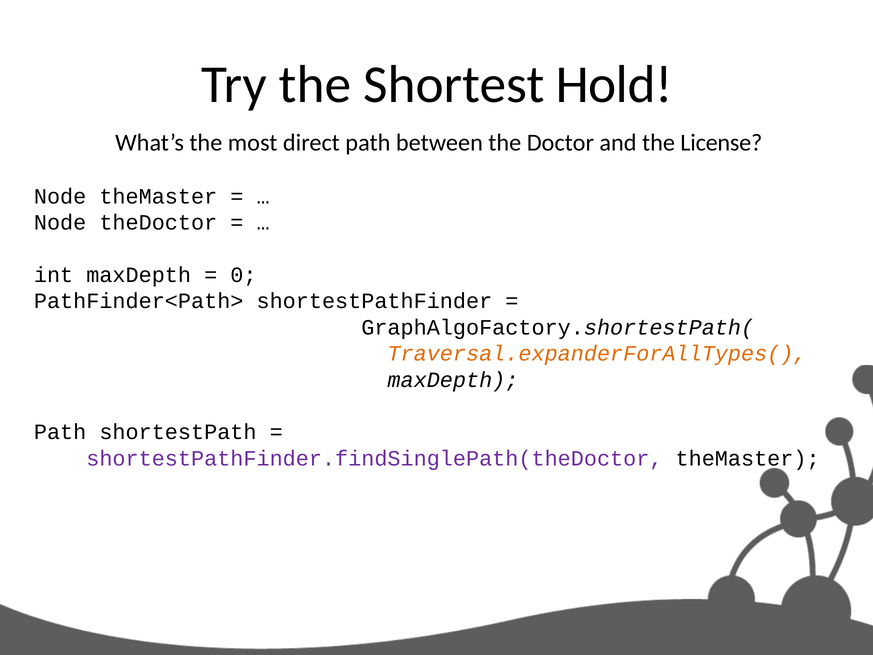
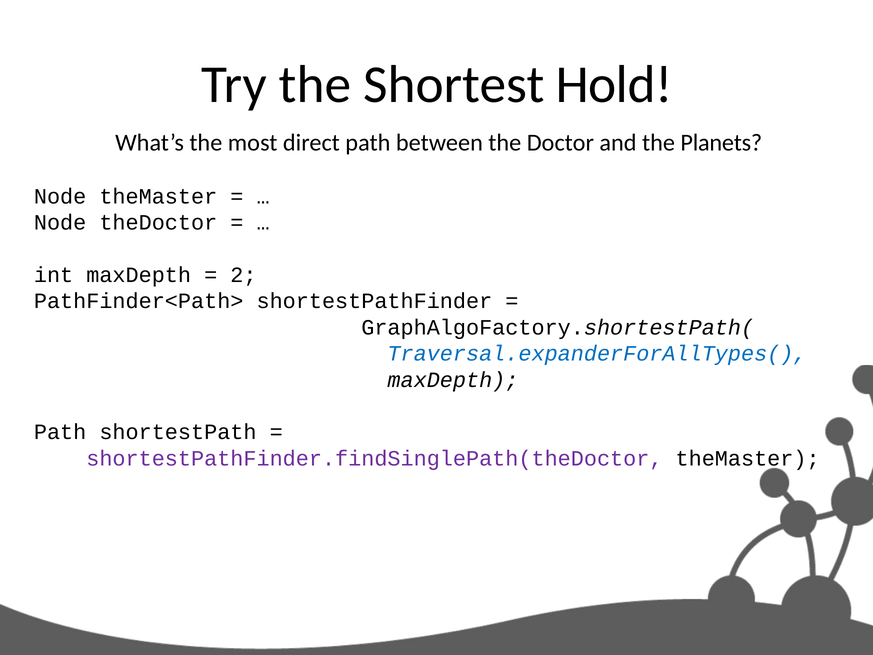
License: License -> Planets (721, 143)
0: 0 -> 2 (243, 275)
Traversal.expanderForAllTypes( colour: orange -> blue (597, 353)
